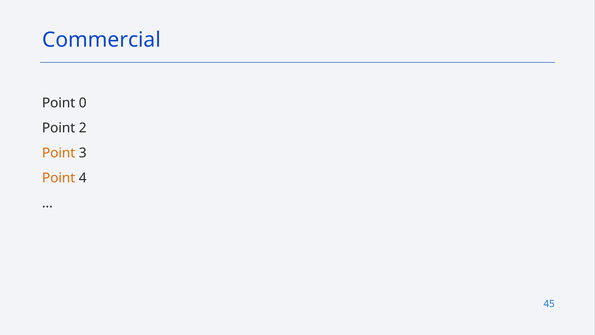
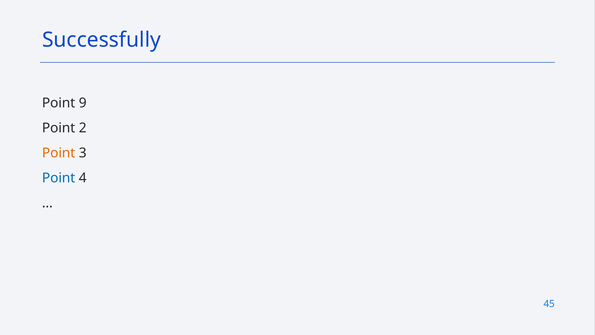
Commercial: Commercial -> Successfully (101, 40)
0: 0 -> 9 (83, 103)
Point colour: orange -> blue (59, 178)
